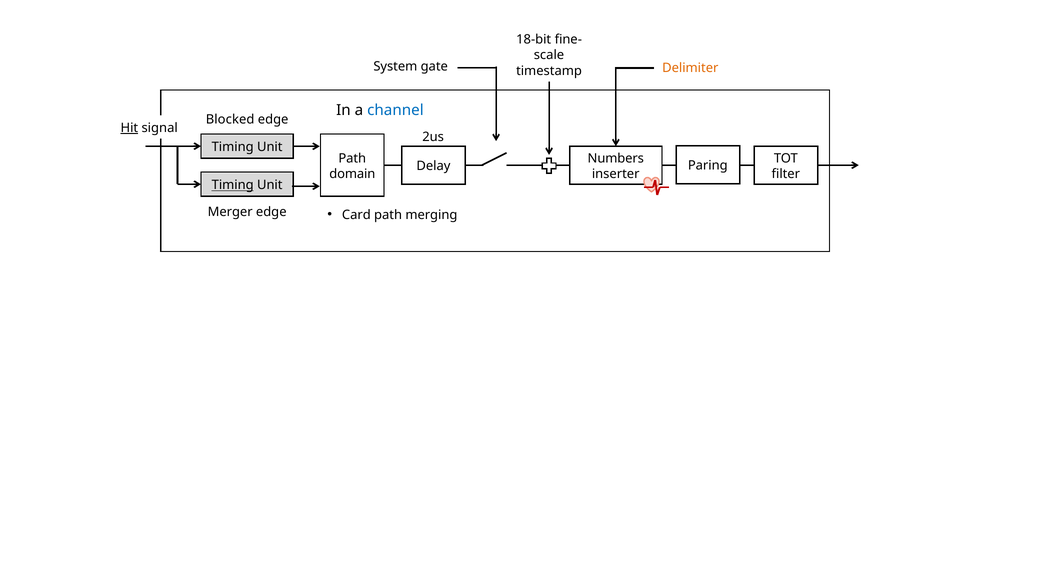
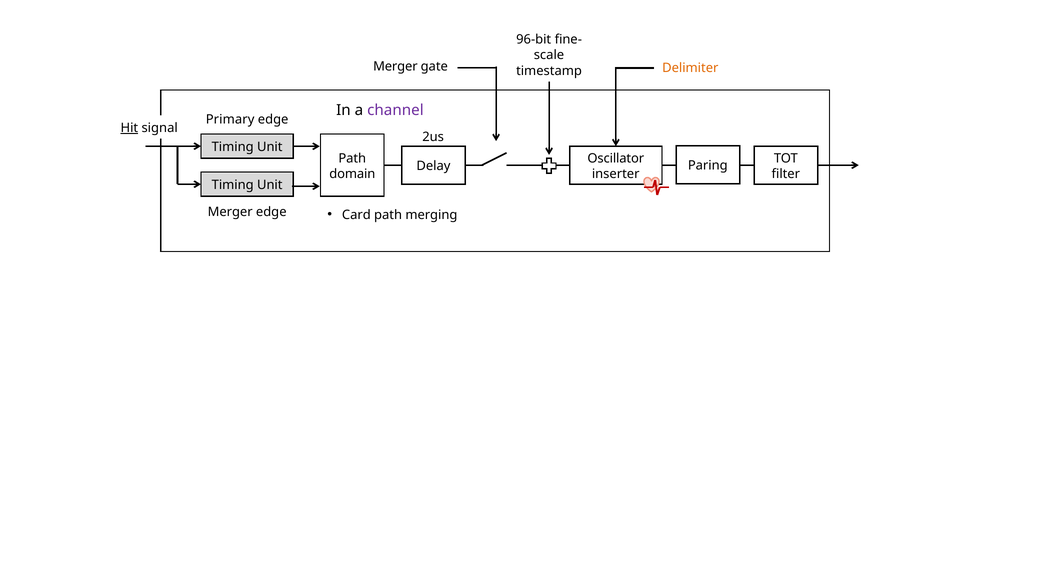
18-bit: 18-bit -> 96-bit (534, 40)
System: System -> Merger (395, 67)
channel colour: blue -> purple (395, 110)
Blocked: Blocked -> Primary (230, 120)
Numbers: Numbers -> Oscillator (616, 158)
Timing underline: present -> none (233, 185)
